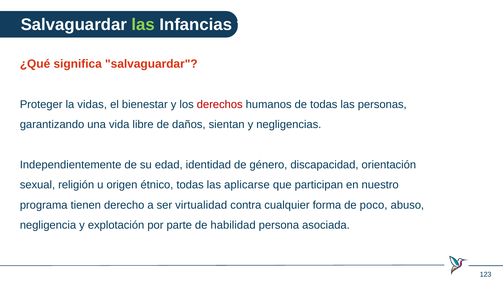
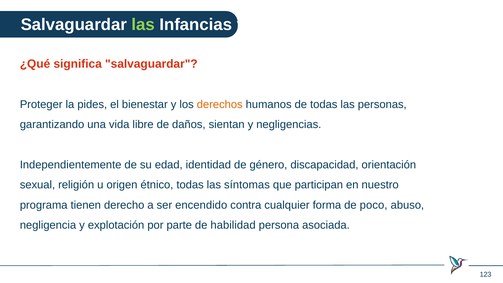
vidas: vidas -> pides (92, 104)
derechos colour: red -> orange (220, 104)
aplicarse: aplicarse -> síntomas (247, 185)
virtualidad: virtualidad -> encendido (201, 205)
